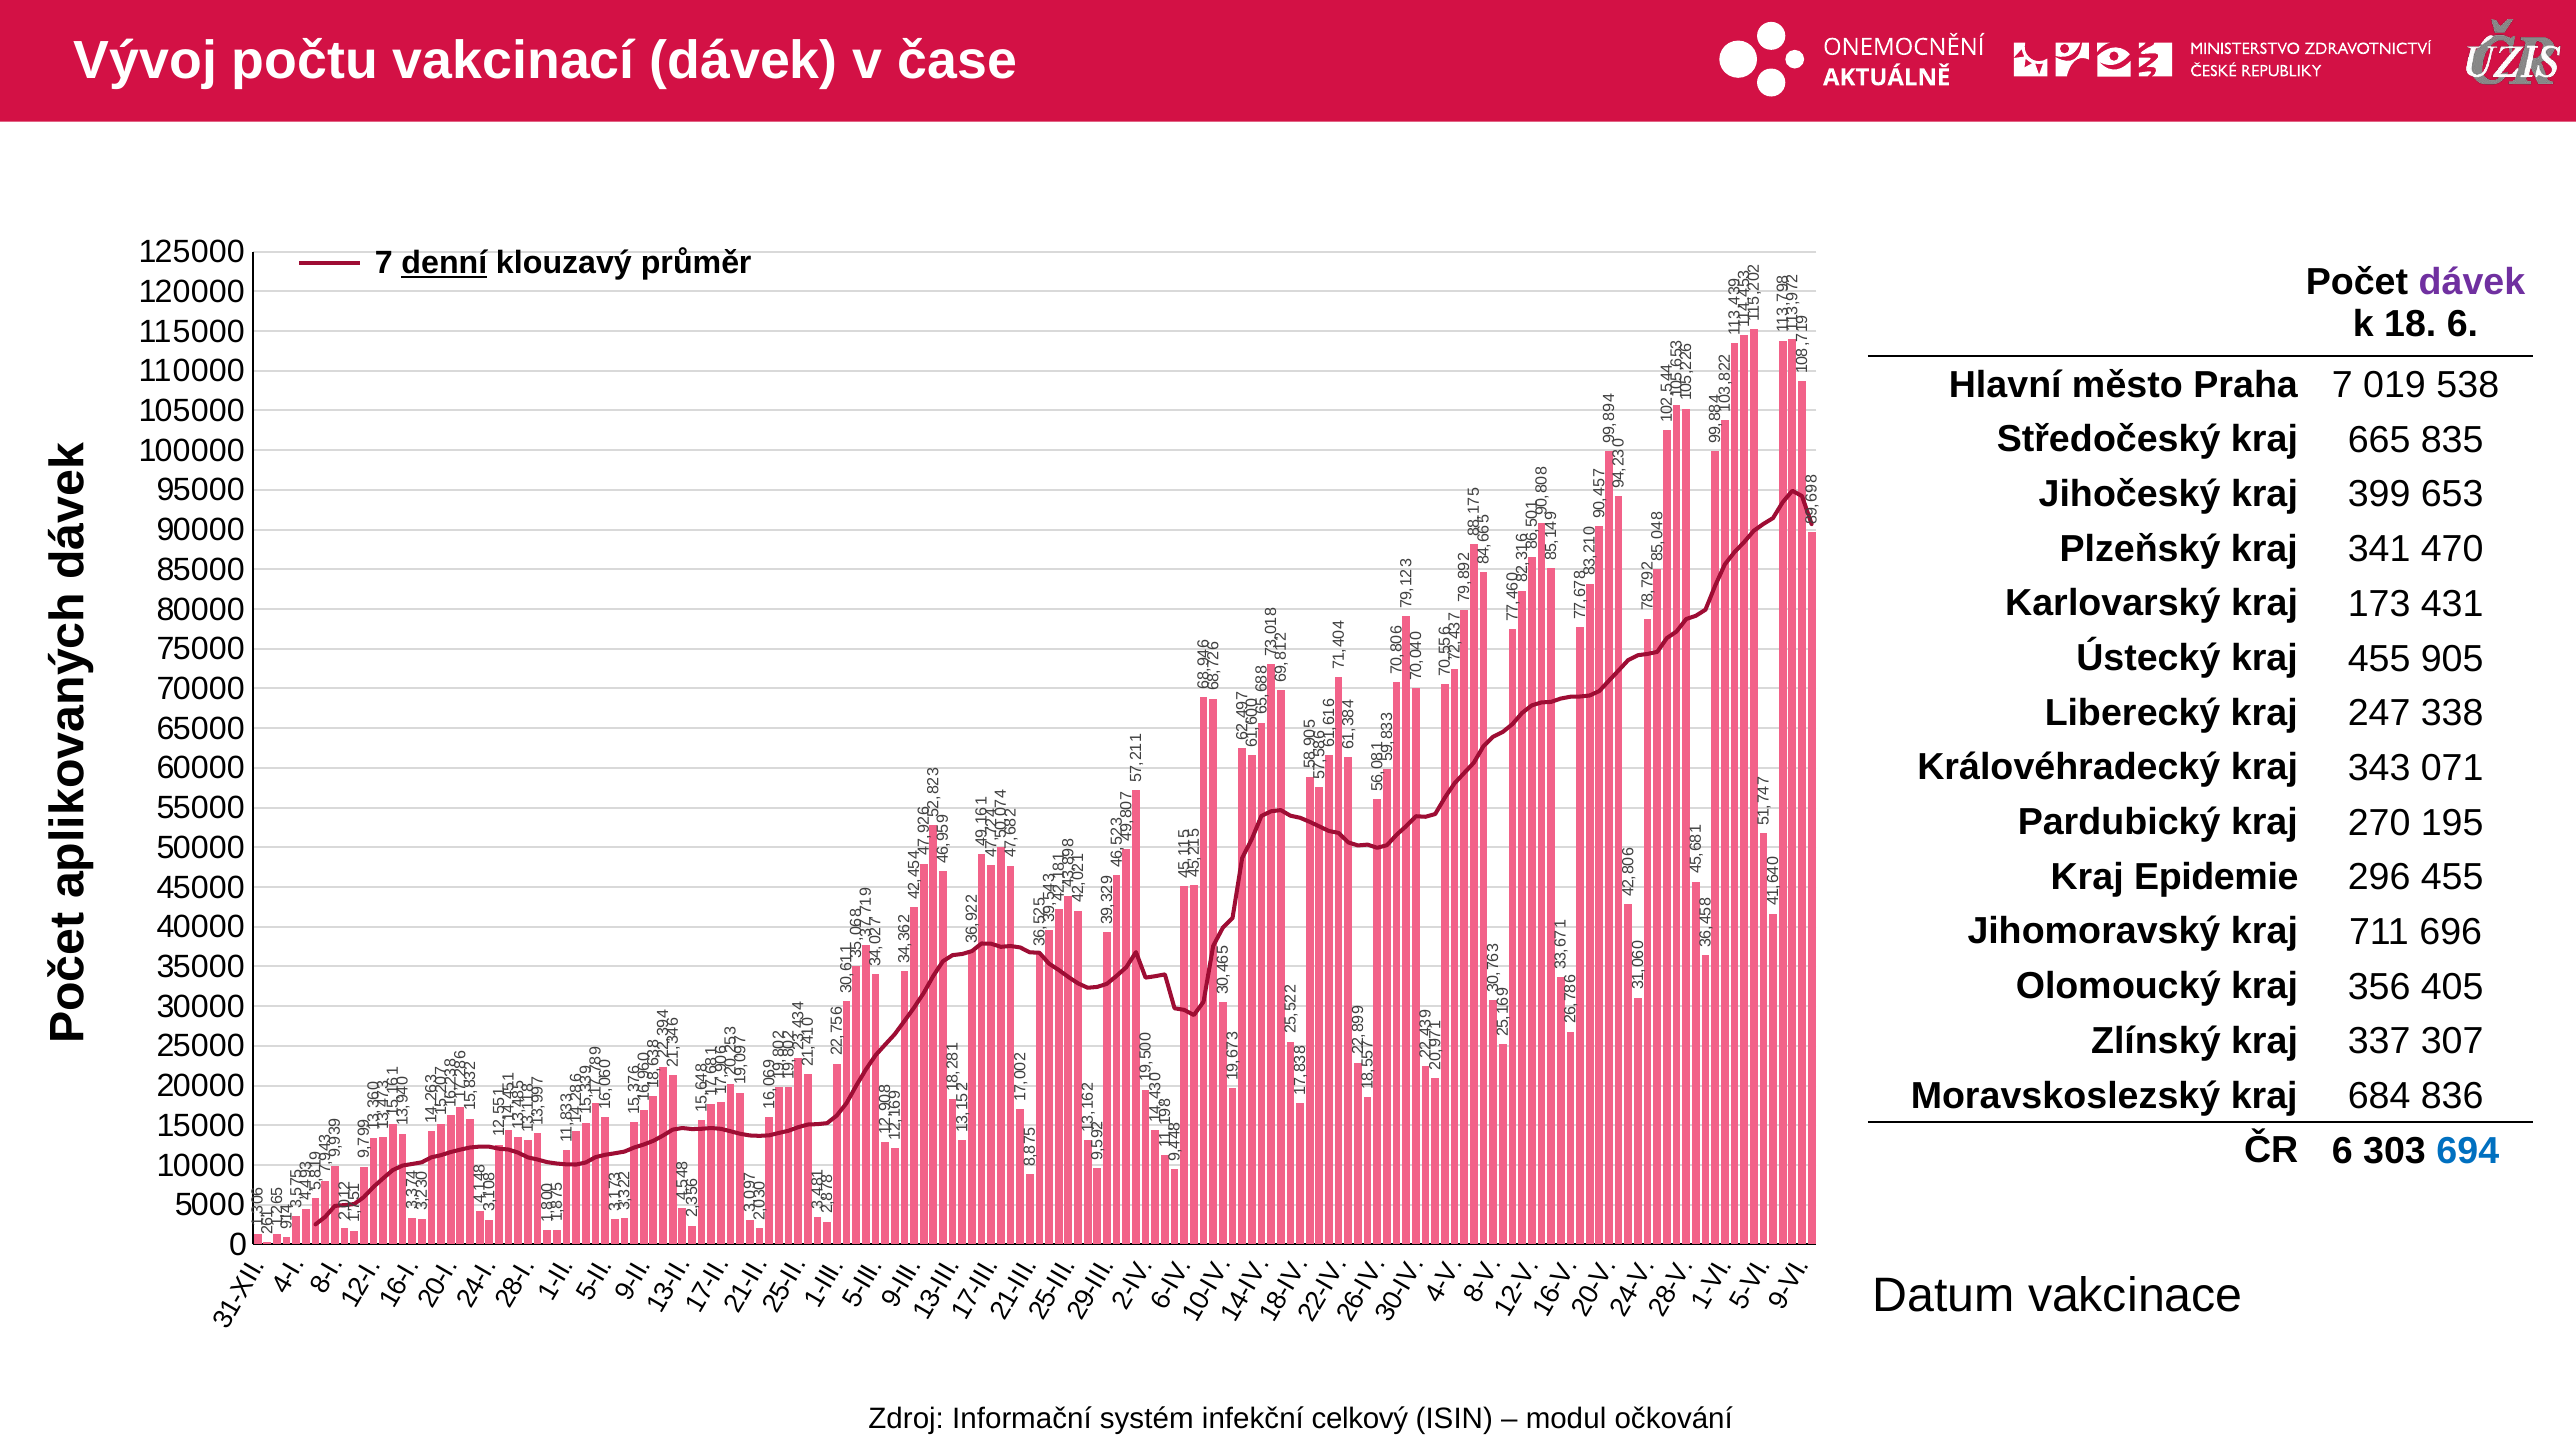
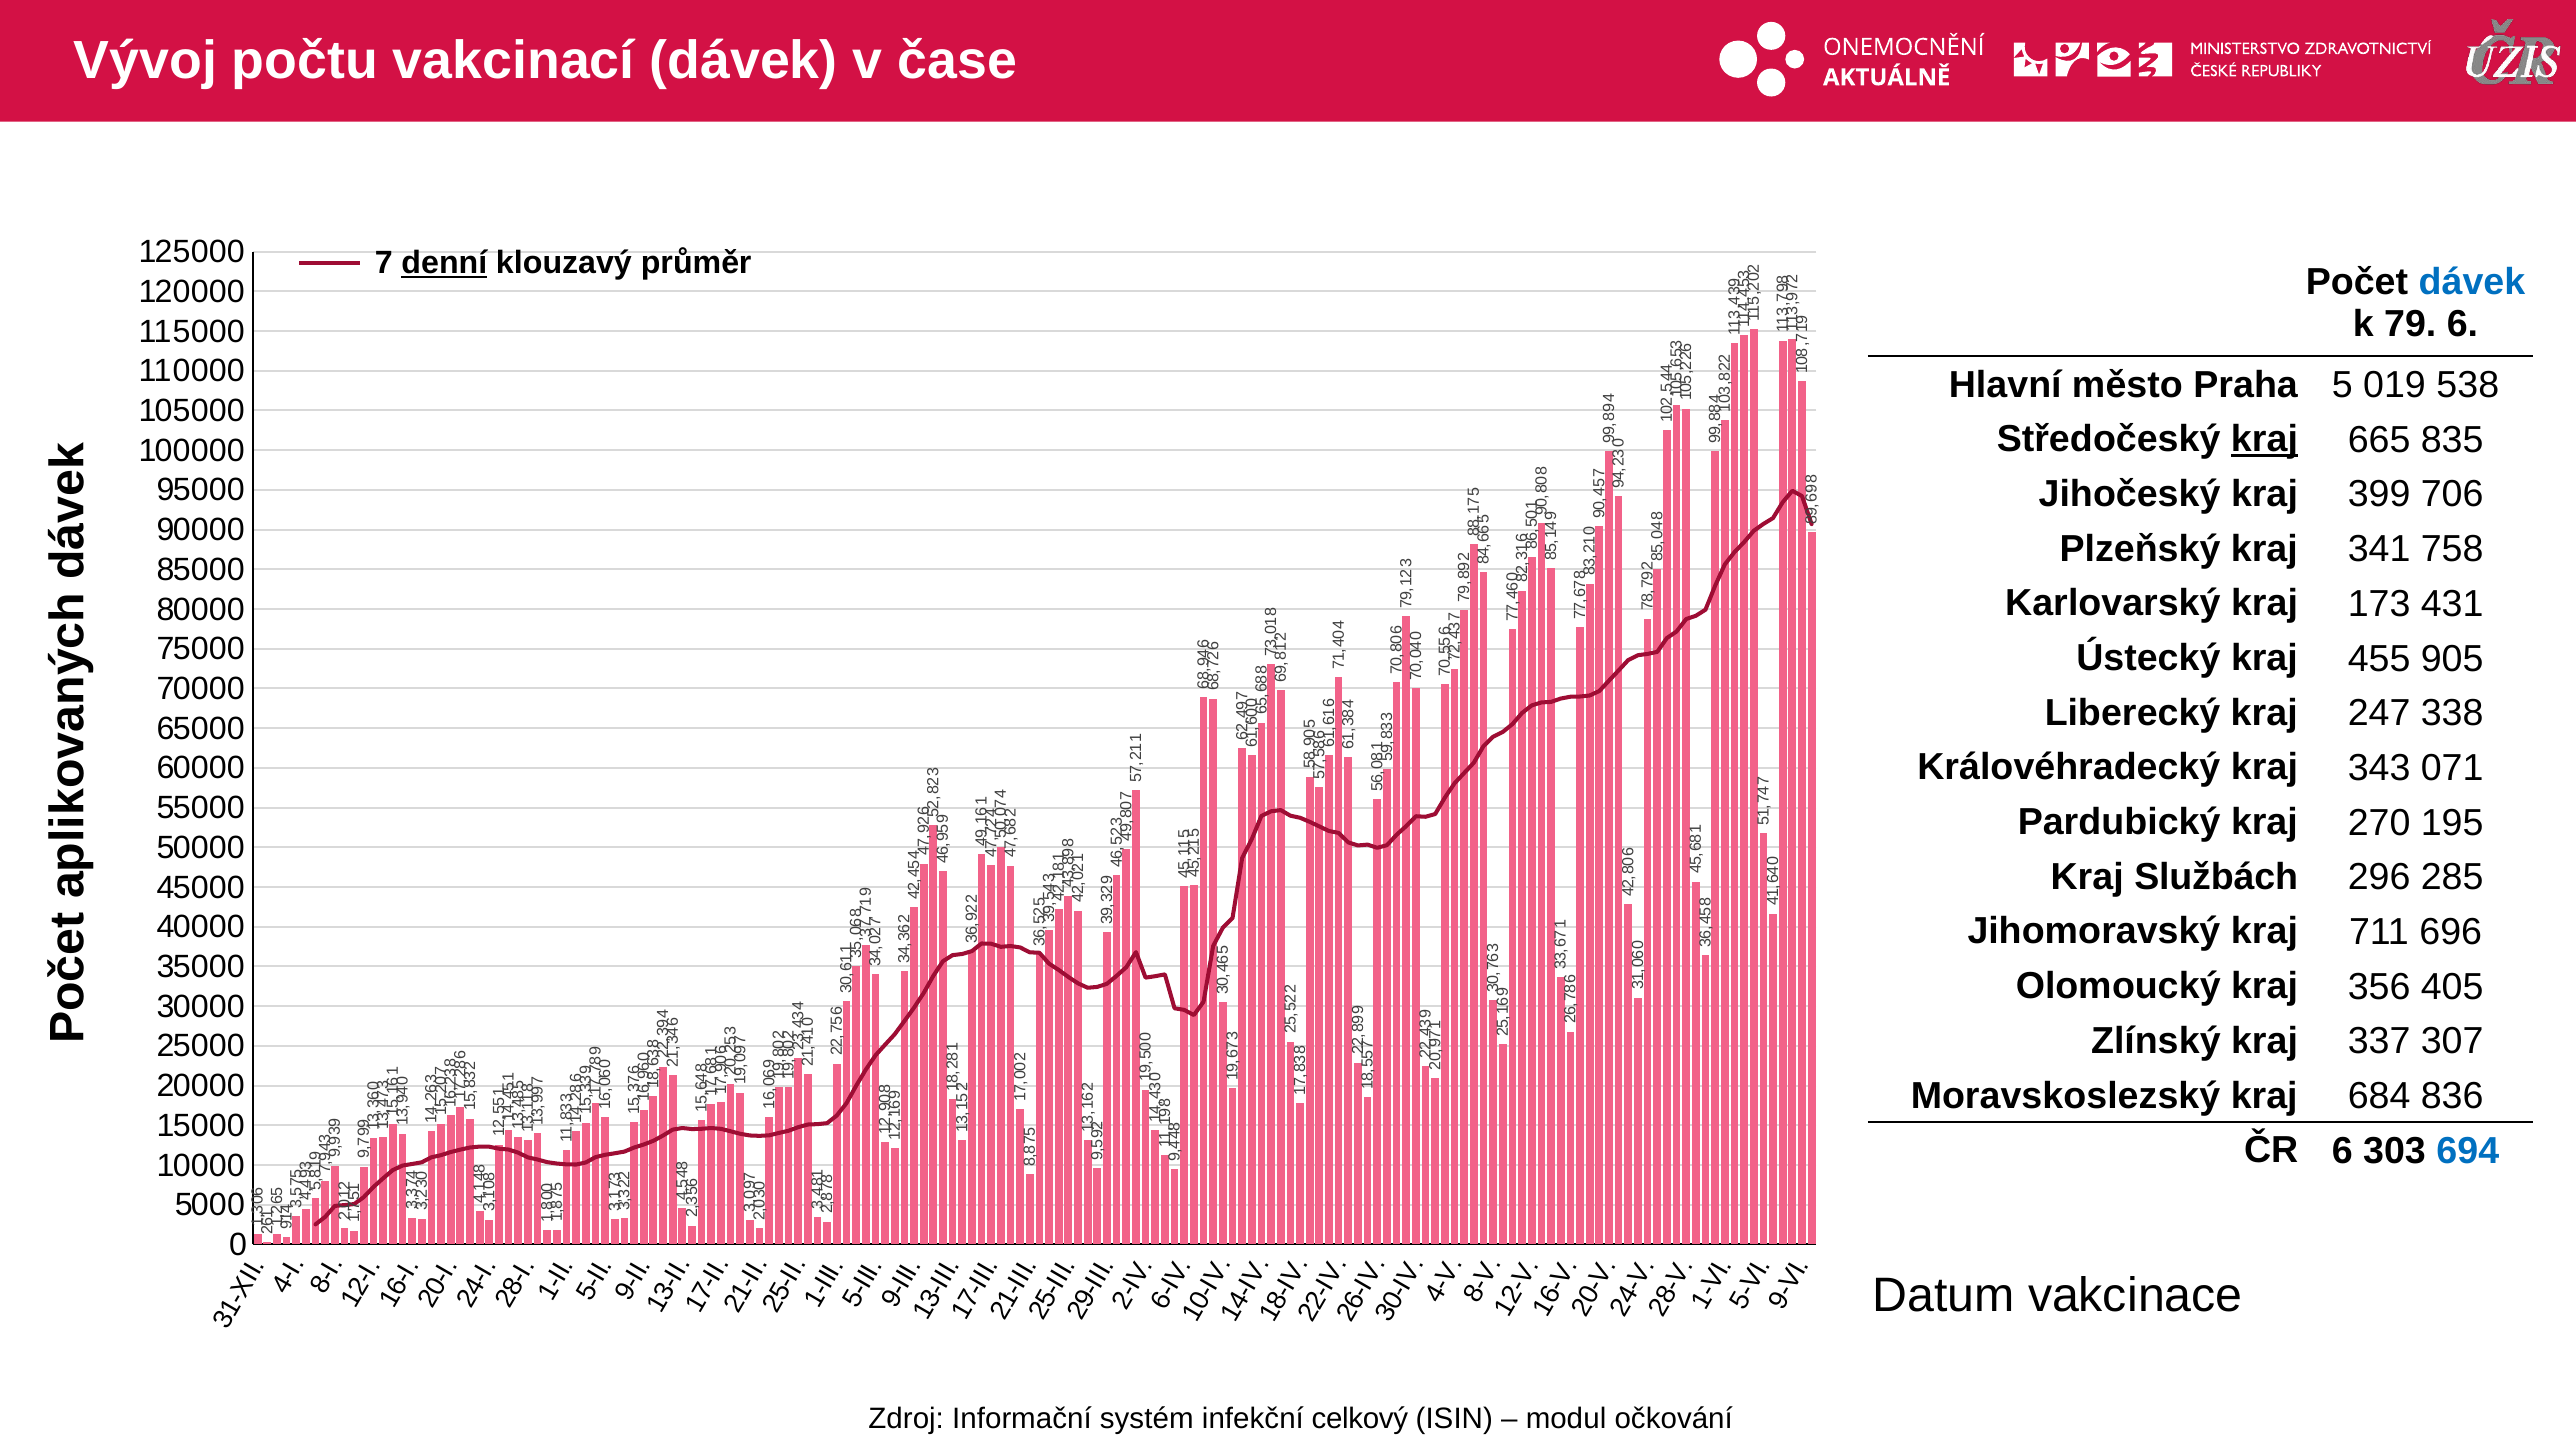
dávek colour: purple -> blue (2472, 282)
18: 18 -> 79 (2410, 324)
Praha 7: 7 -> 5 (2342, 385)
kraj underline: none -> present (2264, 439)
653: 653 -> 706 (2452, 495)
470: 470 -> 758 (2452, 549)
Epidemie: Epidemie -> Službách (2216, 877)
296 455: 455 -> 285 (2452, 877)
